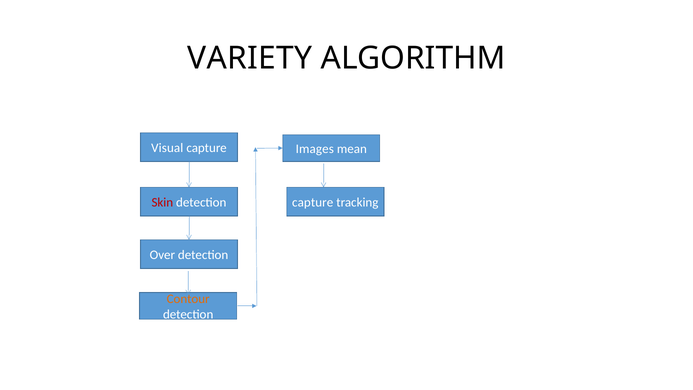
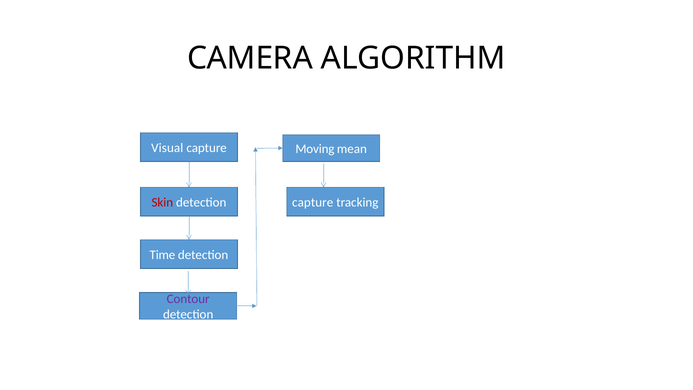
VARIETY: VARIETY -> CAMERA (250, 58)
Images: Images -> Moving (315, 149)
Over: Over -> Time (162, 255)
Contour colour: orange -> purple (188, 299)
